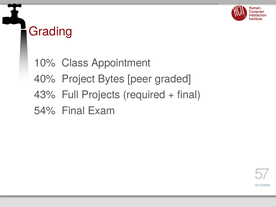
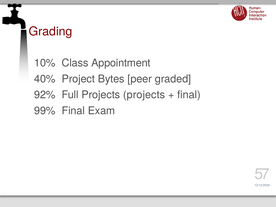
43%: 43% -> 92% (45, 95)
Projects required: required -> projects (144, 95)
54%: 54% -> 99% (45, 111)
